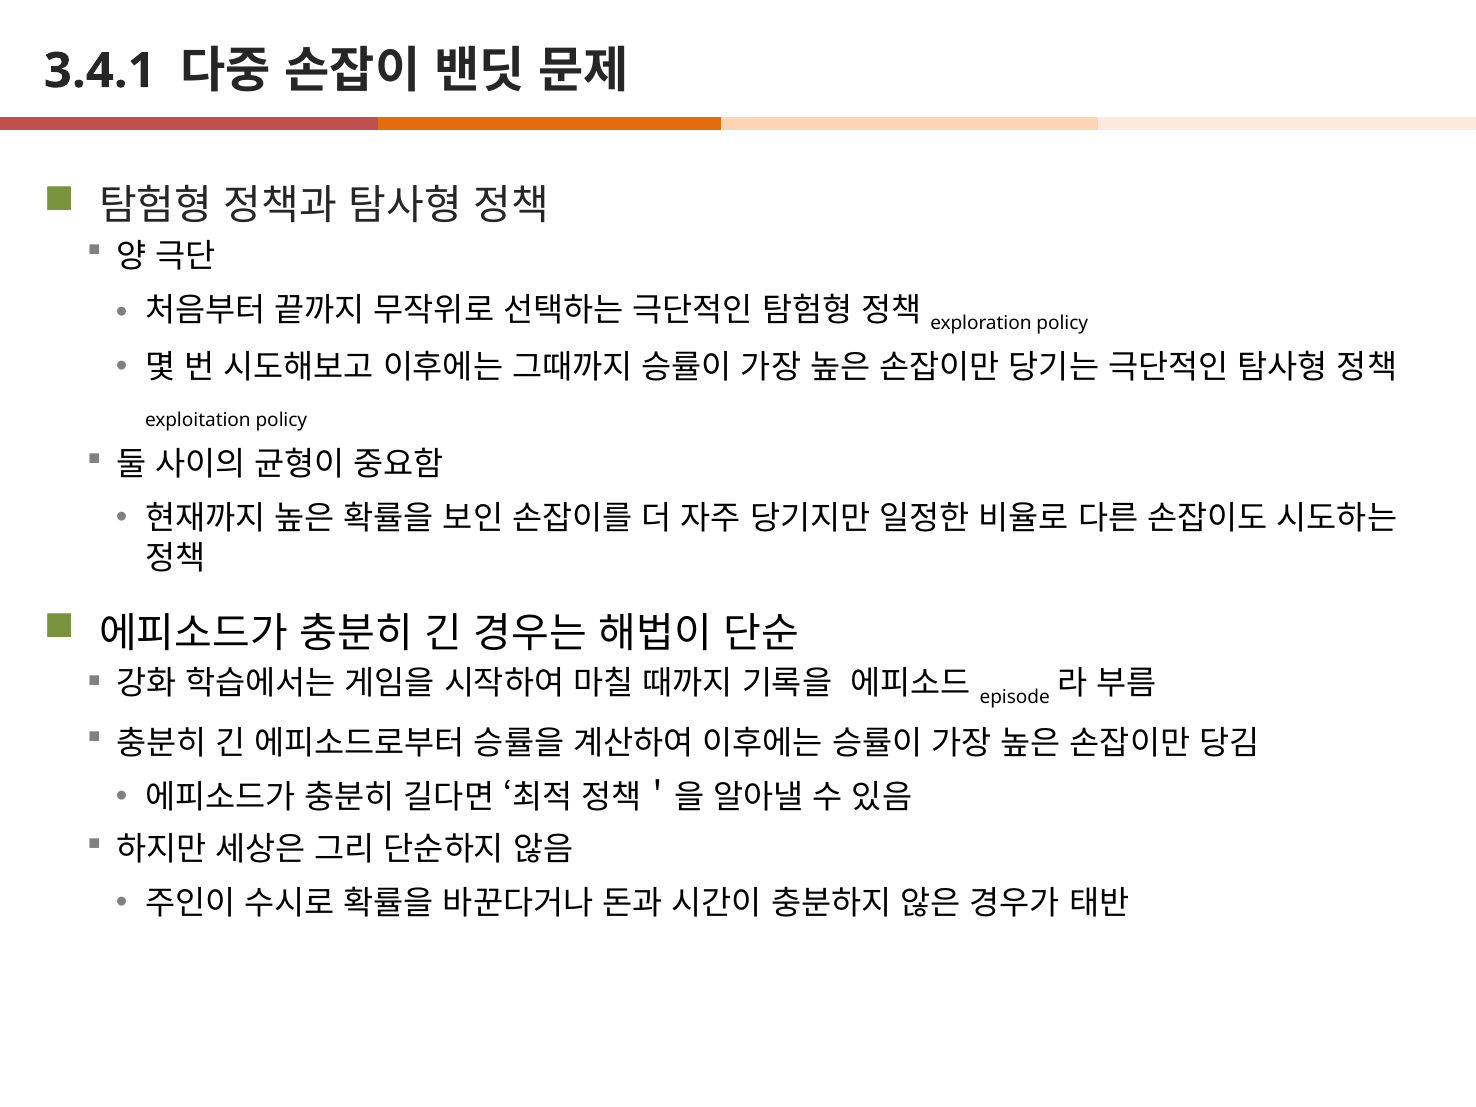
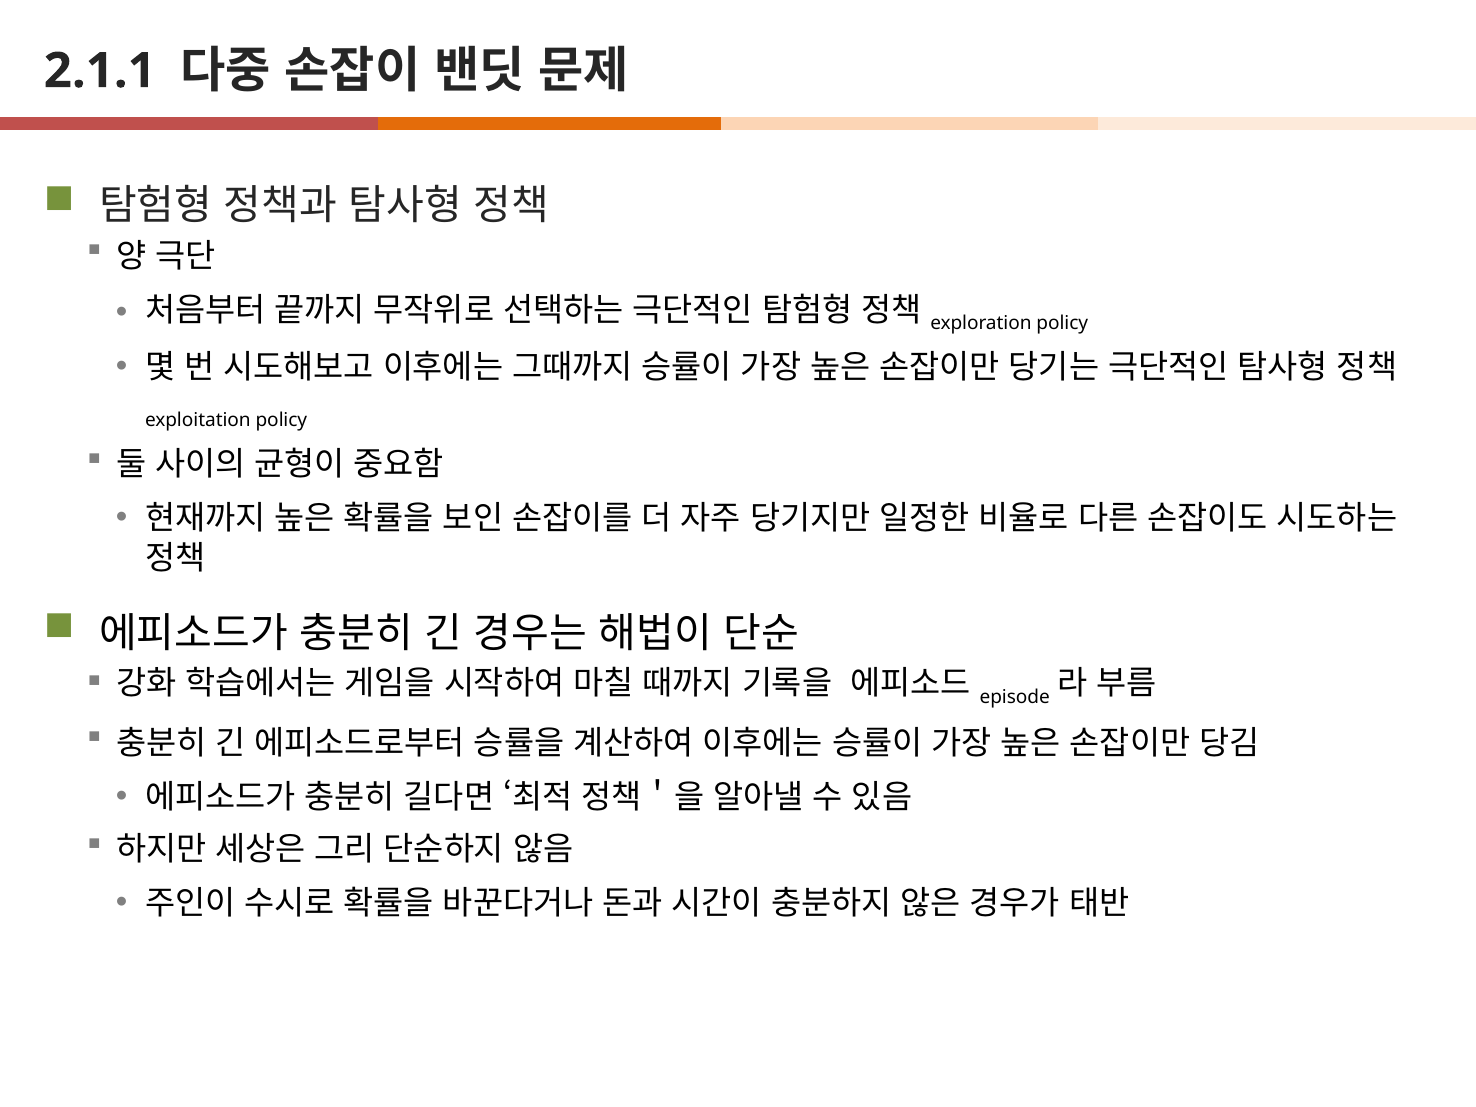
3.4.1: 3.4.1 -> 2.1.1 (100, 71)
